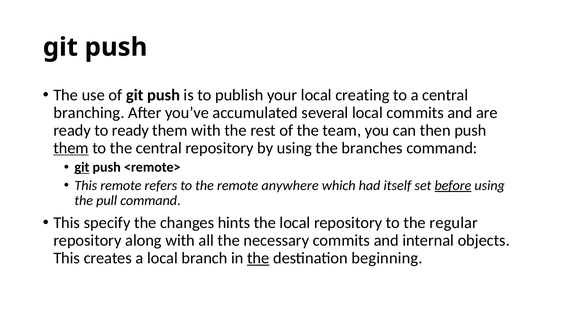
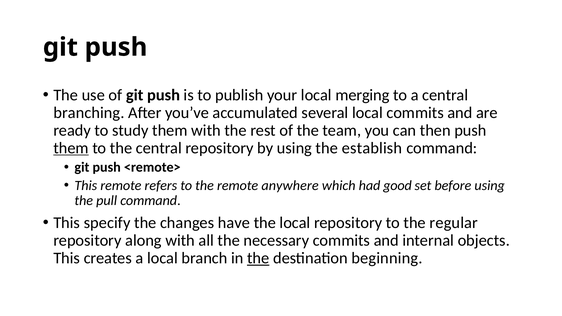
creating: creating -> merging (362, 95)
to ready: ready -> study (130, 130)
branches: branches -> establish (372, 148)
git underline: present -> none (82, 167)
itself: itself -> good (398, 185)
before underline: present -> none (453, 185)
hints: hints -> have (234, 223)
